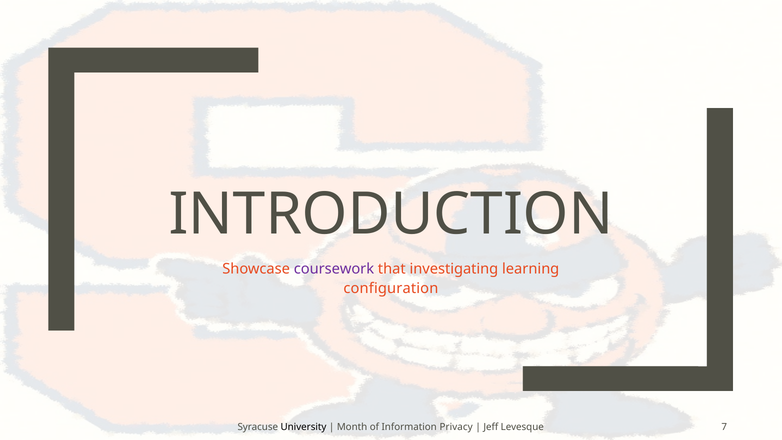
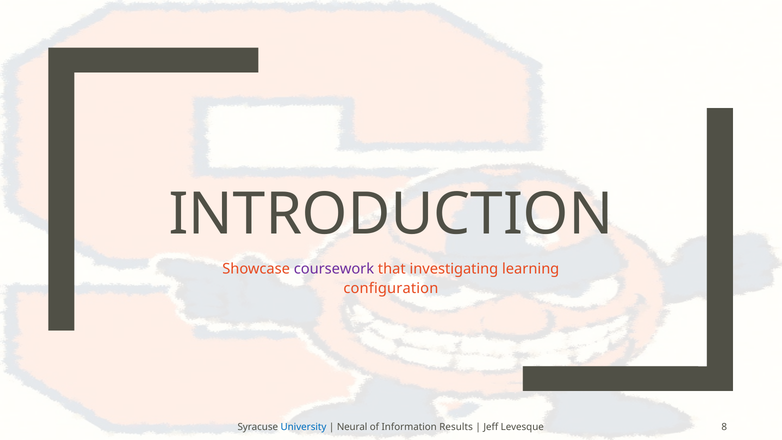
University colour: black -> blue (304, 427)
Month: Month -> Neural (352, 427)
Privacy: Privacy -> Results (456, 427)
7: 7 -> 8 (724, 427)
